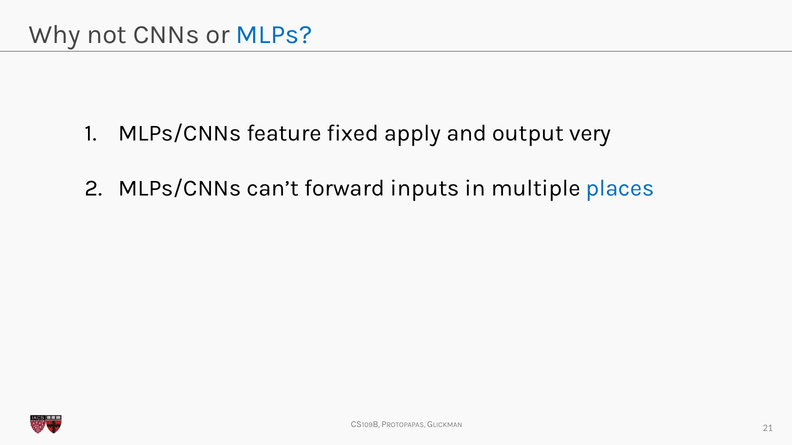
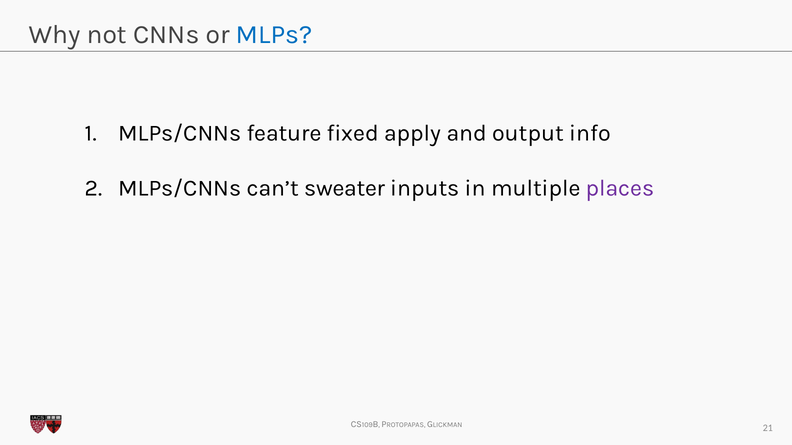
very: very -> info (590, 133)
forward: forward -> sweater (345, 189)
places colour: blue -> purple (620, 189)
